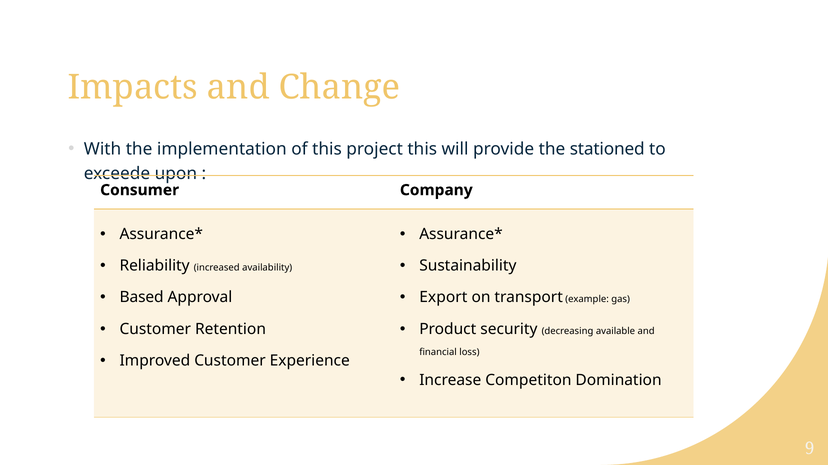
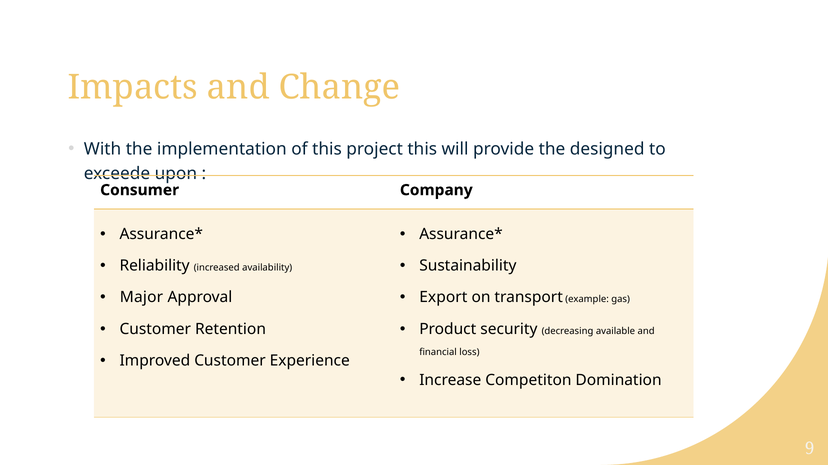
stationed: stationed -> designed (607, 149)
Based: Based -> Major (141, 298)
